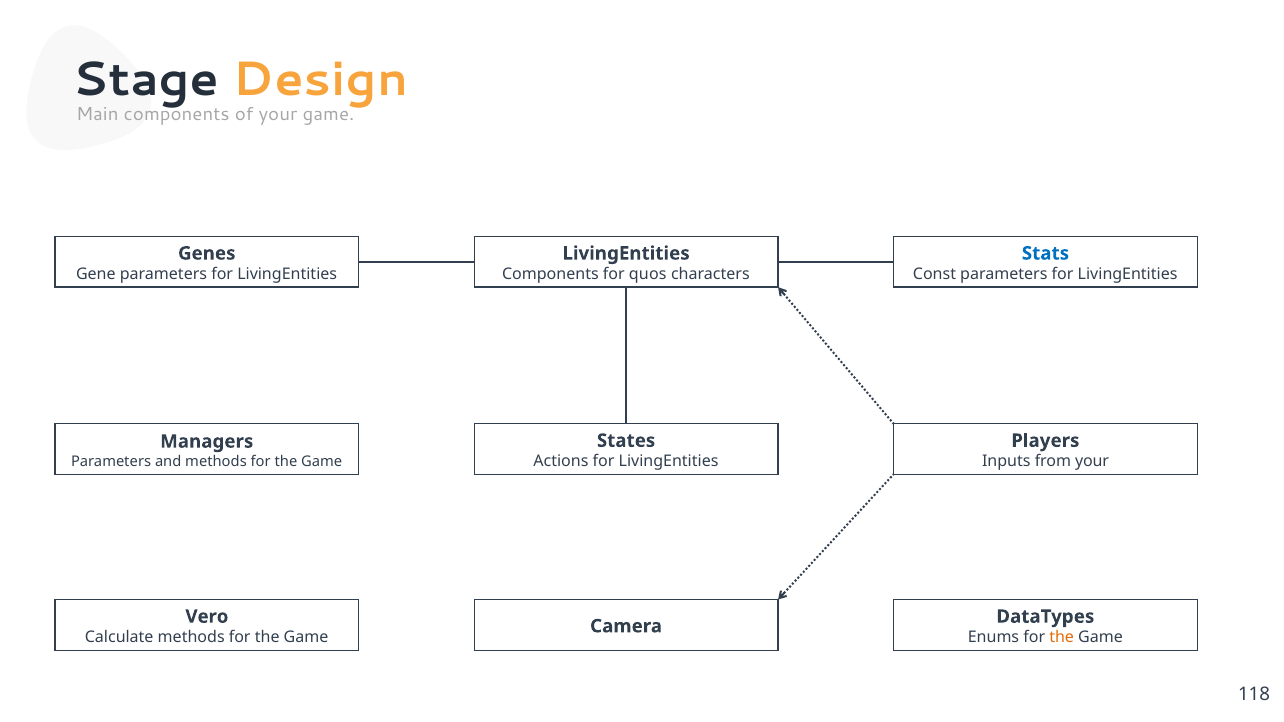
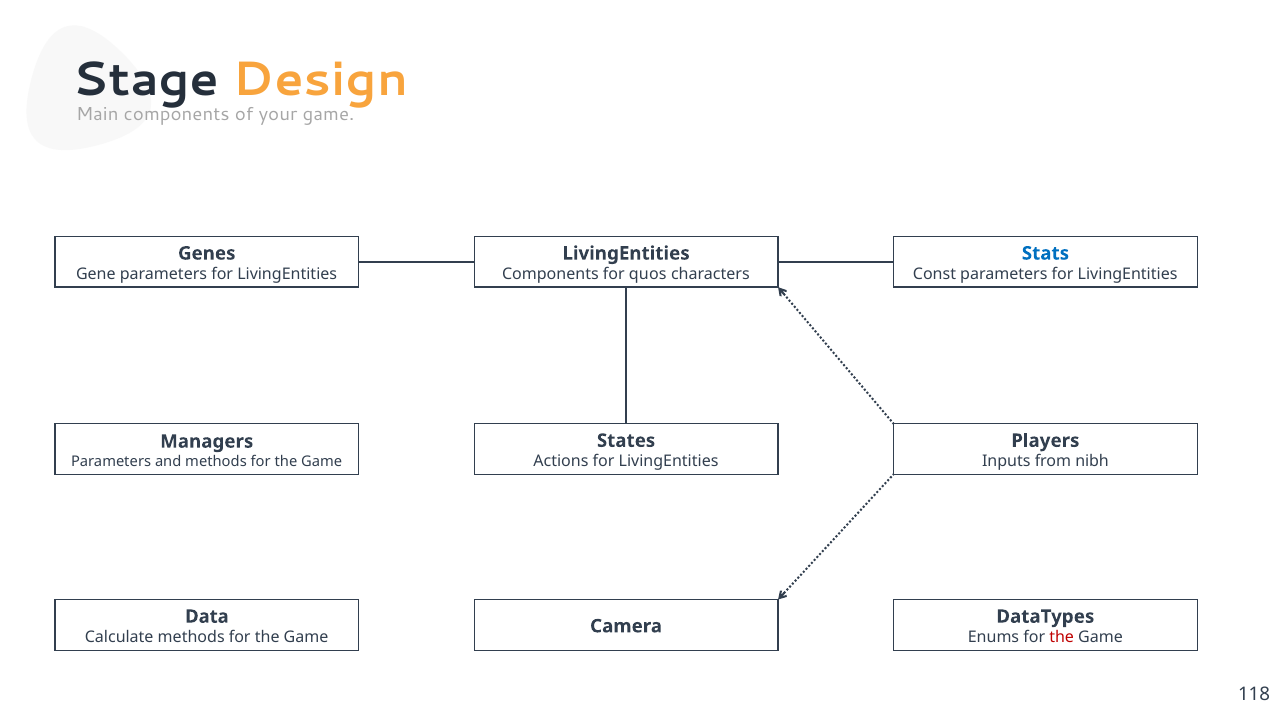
from your: your -> nibh (1092, 461)
Vero: Vero -> Data (207, 617)
the colour: orange -> red (1062, 637)
